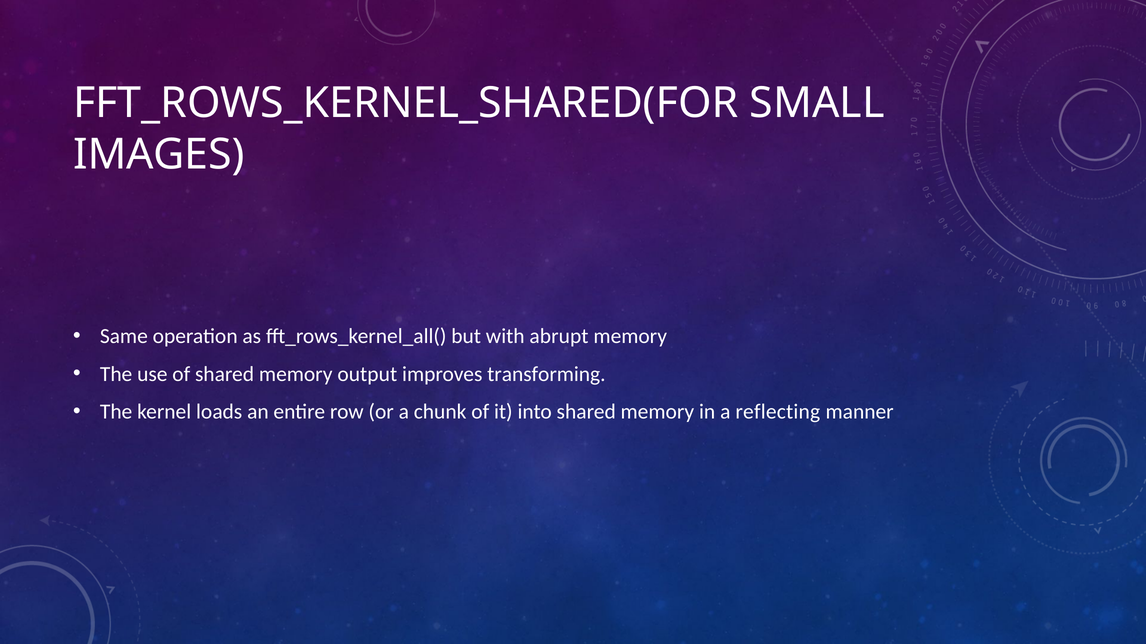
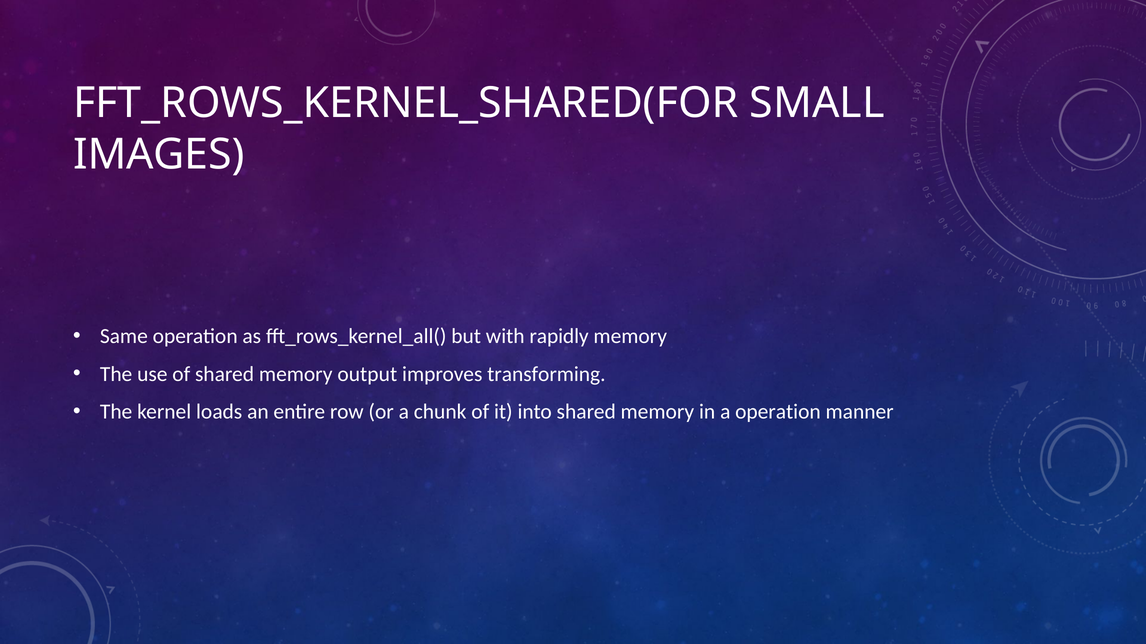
abrupt: abrupt -> rapidly (559, 337)
a reflecting: reflecting -> operation (778, 412)
